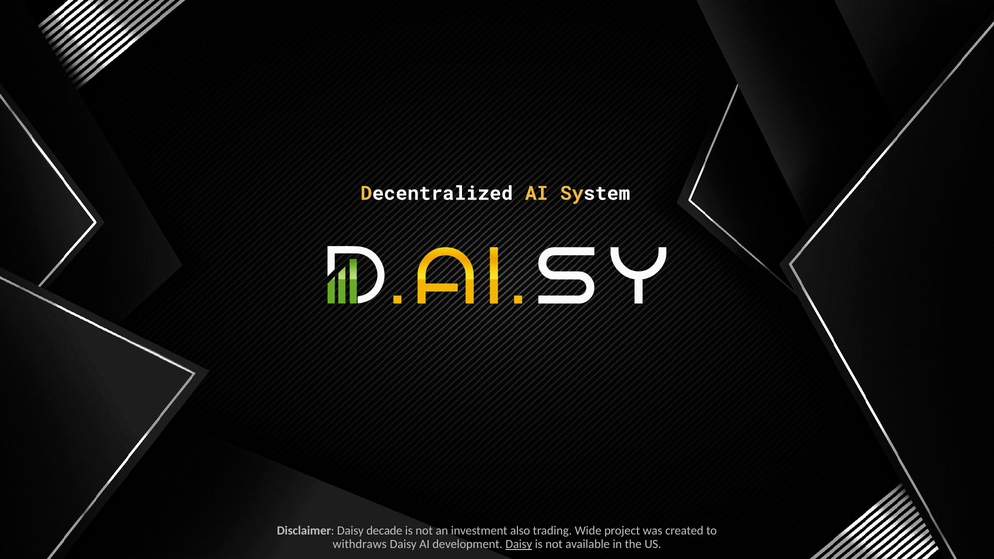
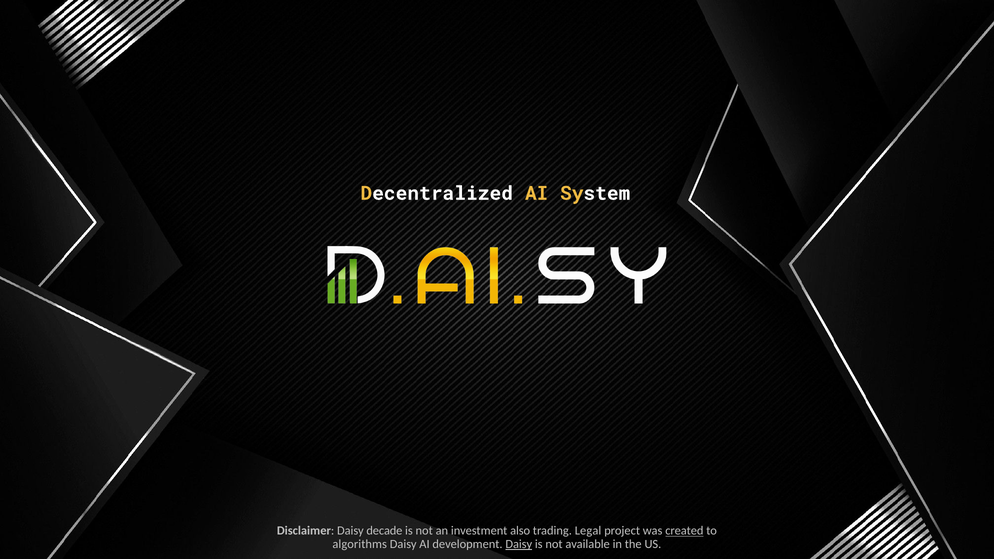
Wide: Wide -> Legal (588, 531)
created underline: none -> present (684, 531)
withdraws: withdraws -> algorithms (360, 544)
